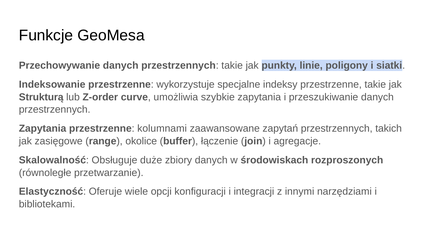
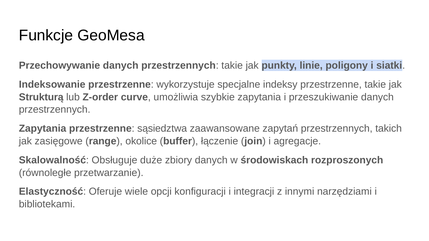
kolumnami: kolumnami -> sąsiedztwa (162, 129)
